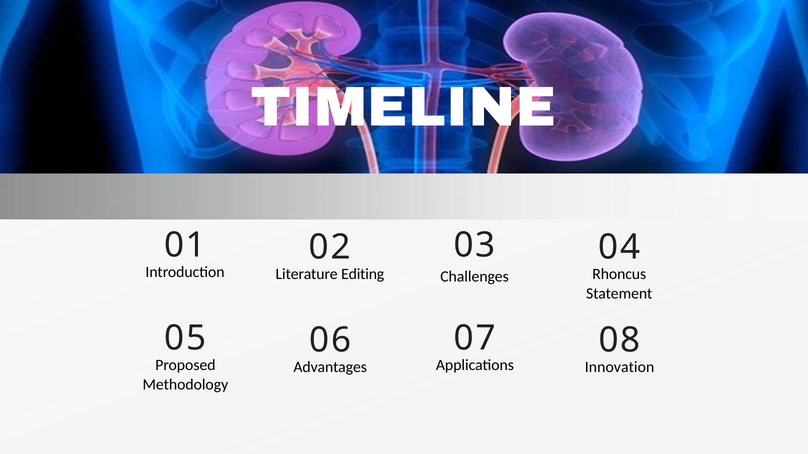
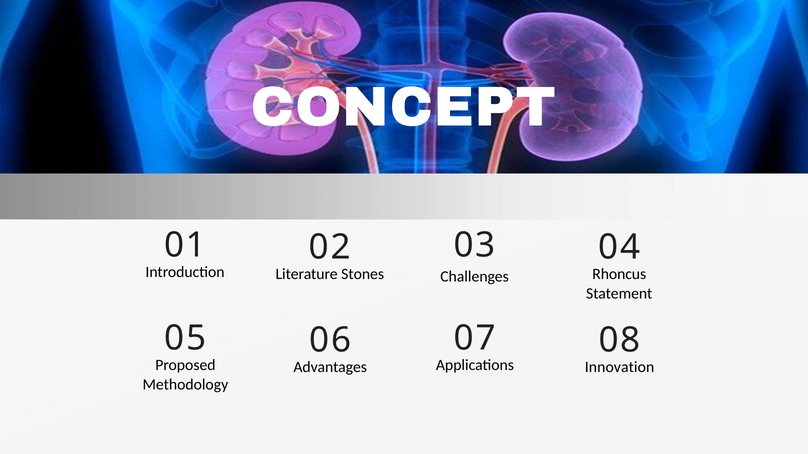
TIMELINE: TIMELINE -> CONCEPT (404, 108)
Editing: Editing -> Stones (363, 274)
